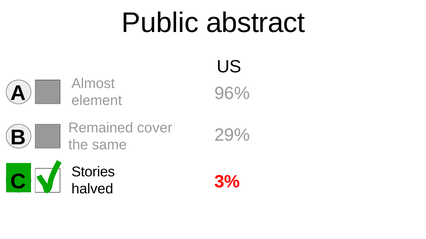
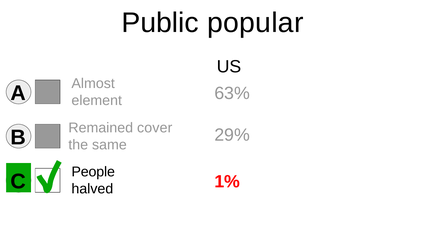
abstract: abstract -> popular (255, 23)
96%: 96% -> 63% (232, 94)
Stories: Stories -> People (93, 172)
3%: 3% -> 1% (227, 182)
